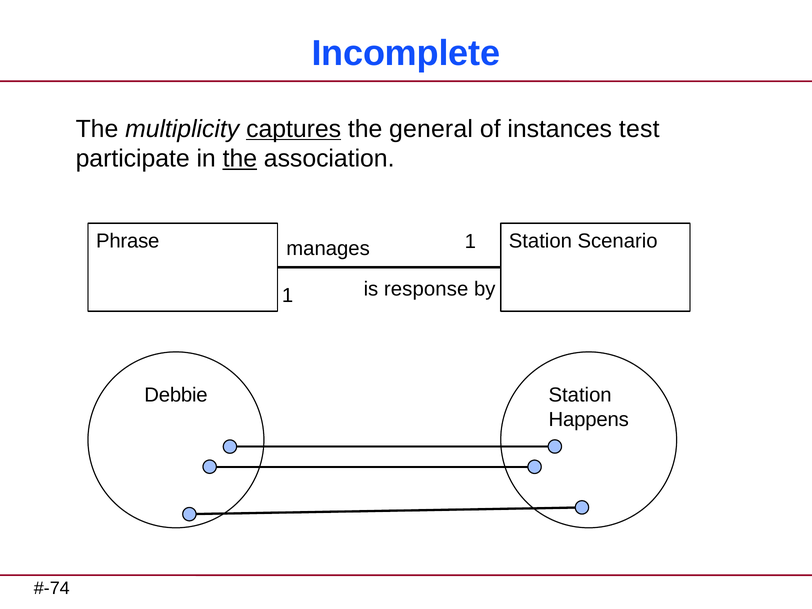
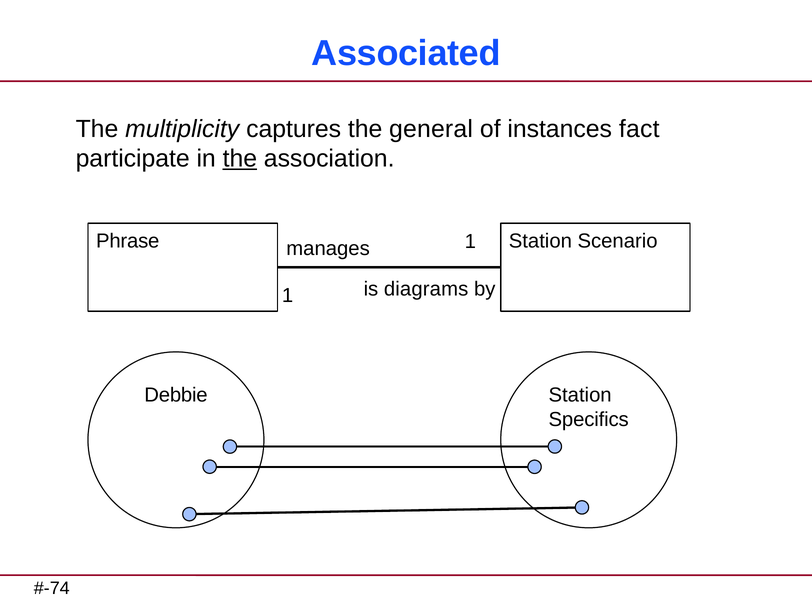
Incomplete: Incomplete -> Associated (406, 53)
captures underline: present -> none (294, 129)
test: test -> fact (639, 129)
response: response -> diagrams (426, 289)
Happens: Happens -> Specifics (589, 420)
